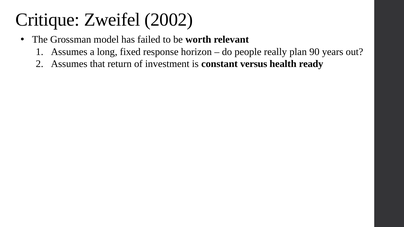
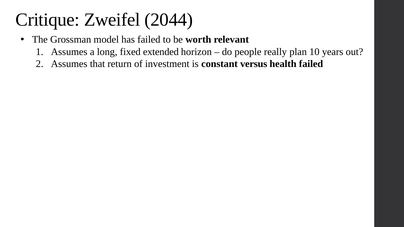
2002: 2002 -> 2044 (169, 20)
response: response -> extended (161, 52)
90: 90 -> 10 (314, 52)
health ready: ready -> failed (311, 64)
